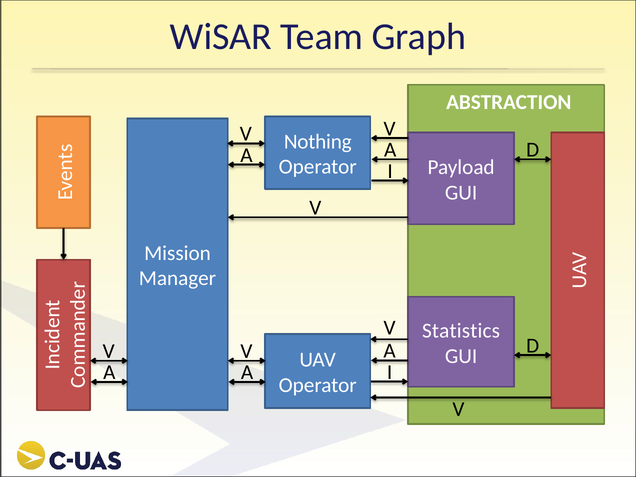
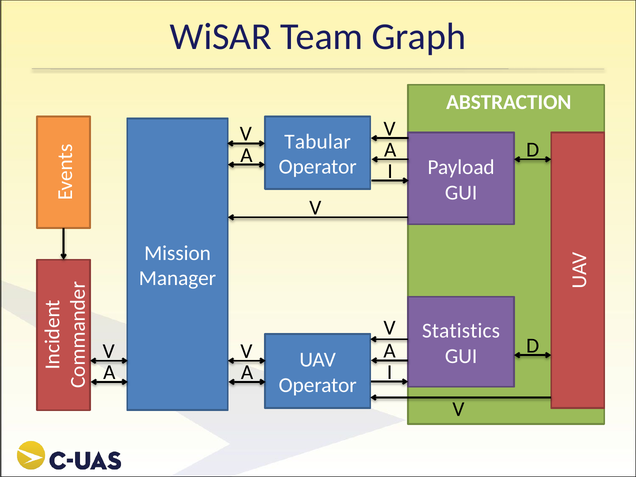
Nothing: Nothing -> Tabular (318, 142)
